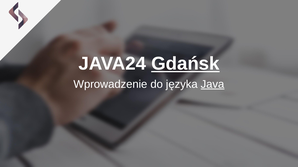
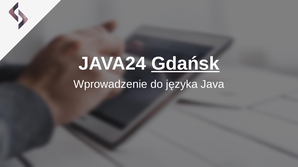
Java underline: present -> none (213, 85)
